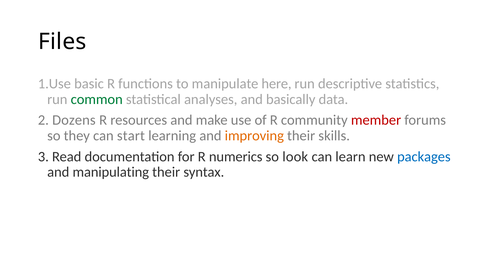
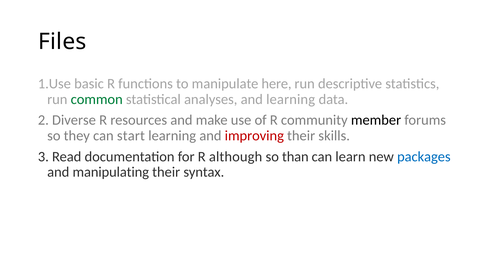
and basically: basically -> learning (291, 100)
Dozens: Dozens -> Diverse (74, 120)
member colour: red -> black (376, 120)
improving colour: orange -> red (254, 136)
numerics: numerics -> although (236, 157)
look: look -> than (295, 157)
